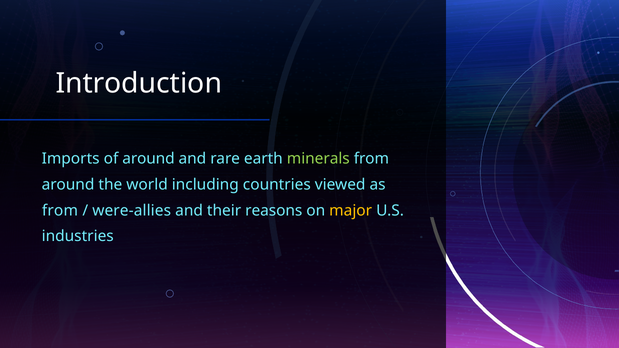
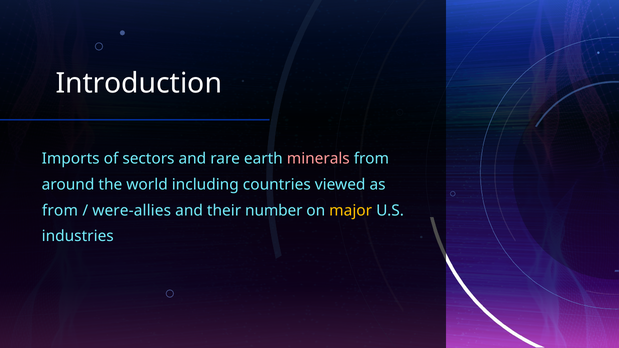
of around: around -> sectors (148, 159)
minerals colour: light green -> pink (318, 159)
reasons: reasons -> number (274, 211)
